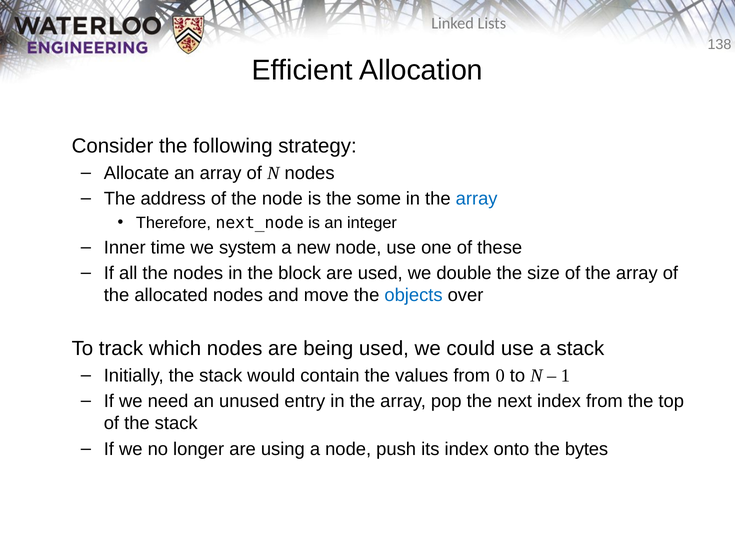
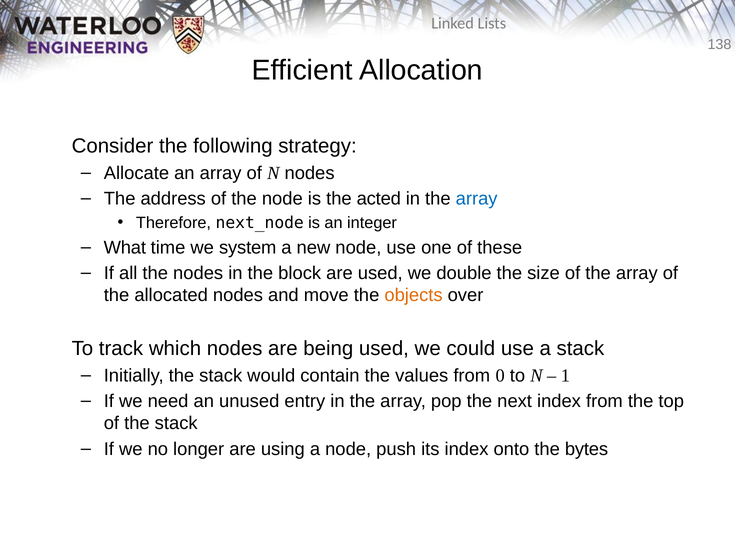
some: some -> acted (379, 199)
Inner: Inner -> What (125, 247)
objects colour: blue -> orange (414, 295)
